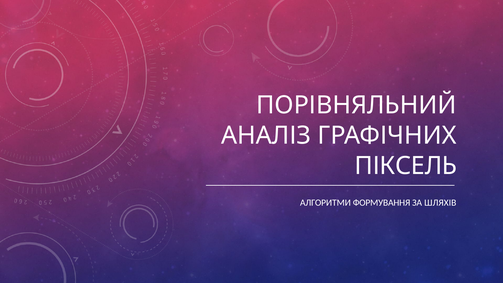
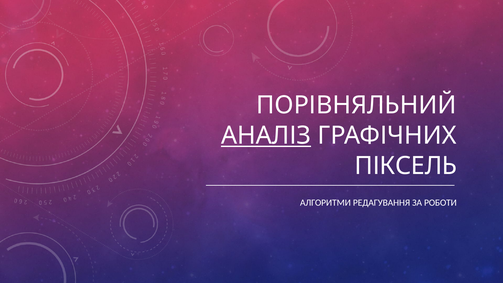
АНАЛІЗ underline: none -> present (266, 136)
ФОРМУВАННЯ: ФОРМУВАННЯ -> РЕДАГУВАННЯ (382, 203)
ШЛЯХІВ: ШЛЯХІВ -> РОБОТИ (440, 203)
